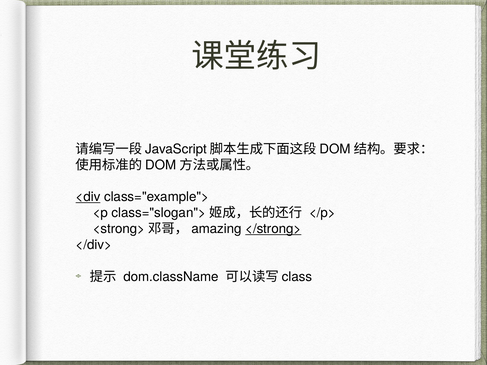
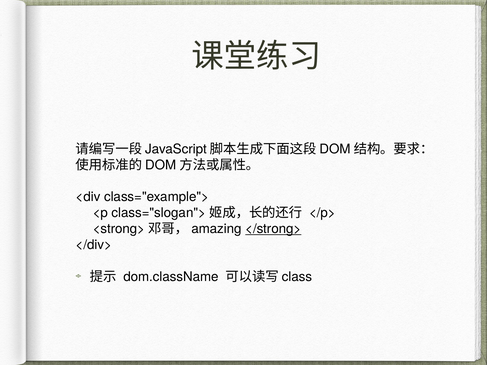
<div underline: present -> none (88, 197)
